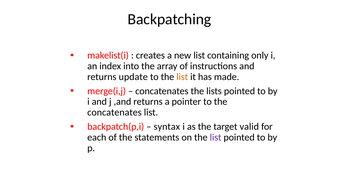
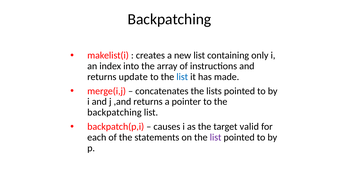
list colour: orange -> blue (182, 77)
concatenates: concatenates -> backpatching (114, 112)
syntax: syntax -> causes (167, 126)
